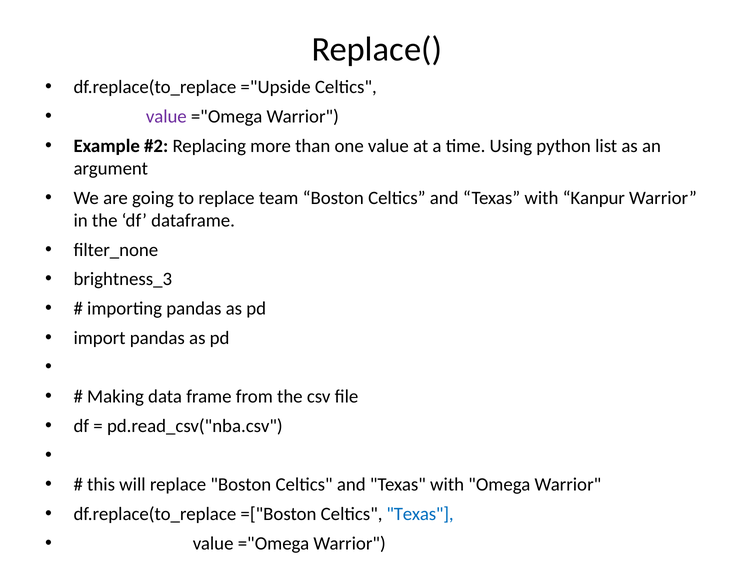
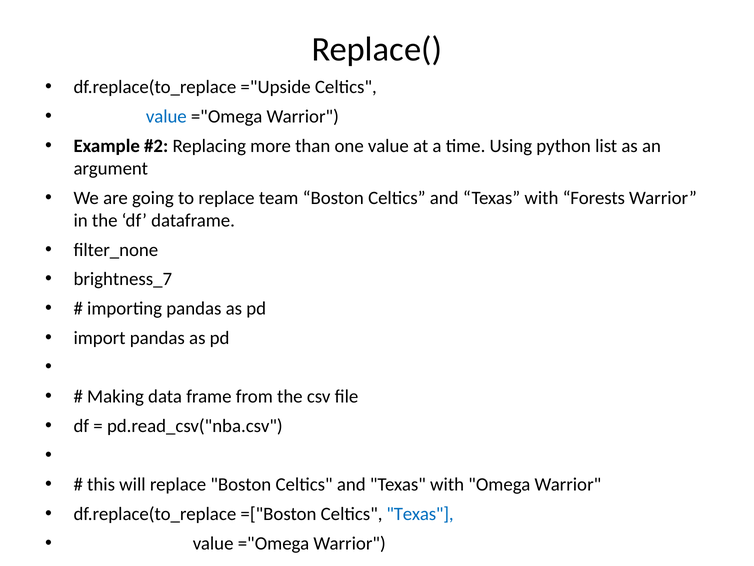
value colour: purple -> blue (166, 116)
Kanpur: Kanpur -> Forests (594, 198)
brightness_3: brightness_3 -> brightness_7 (123, 279)
